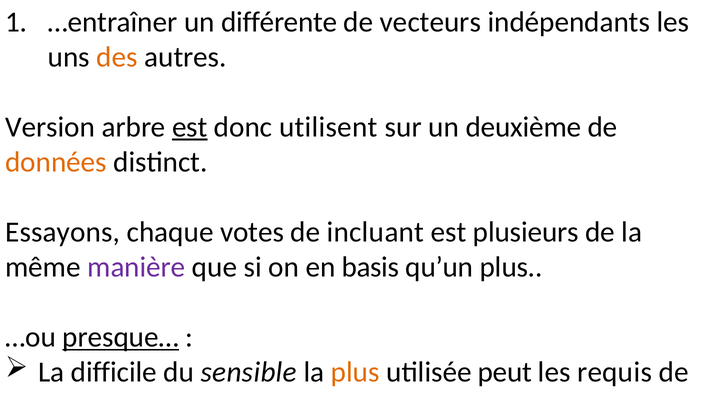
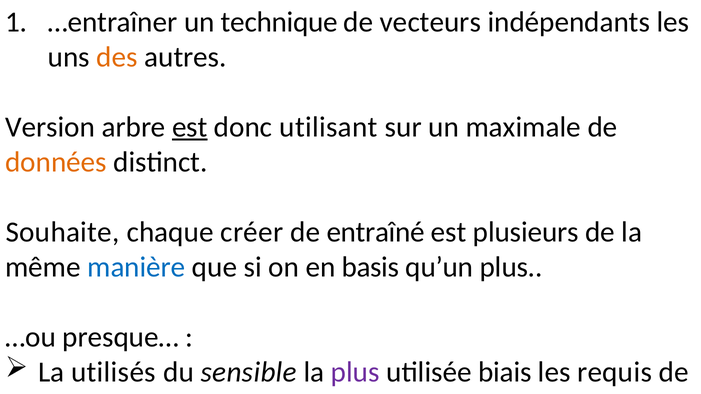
différente: différente -> technique (279, 22)
utilisent: utilisent -> utilisant (328, 127)
deuxième: deuxième -> maximale (523, 127)
Essayons: Essayons -> Souhaite (63, 232)
votes: votes -> créer (252, 232)
incluant: incluant -> entraîné (376, 232)
manière colour: purple -> blue (136, 267)
presque… underline: present -> none (121, 337)
La difficile: difficile -> utilisés (114, 372)
plus colour: orange -> purple (355, 372)
utilisée peut: peut -> biais (505, 372)
